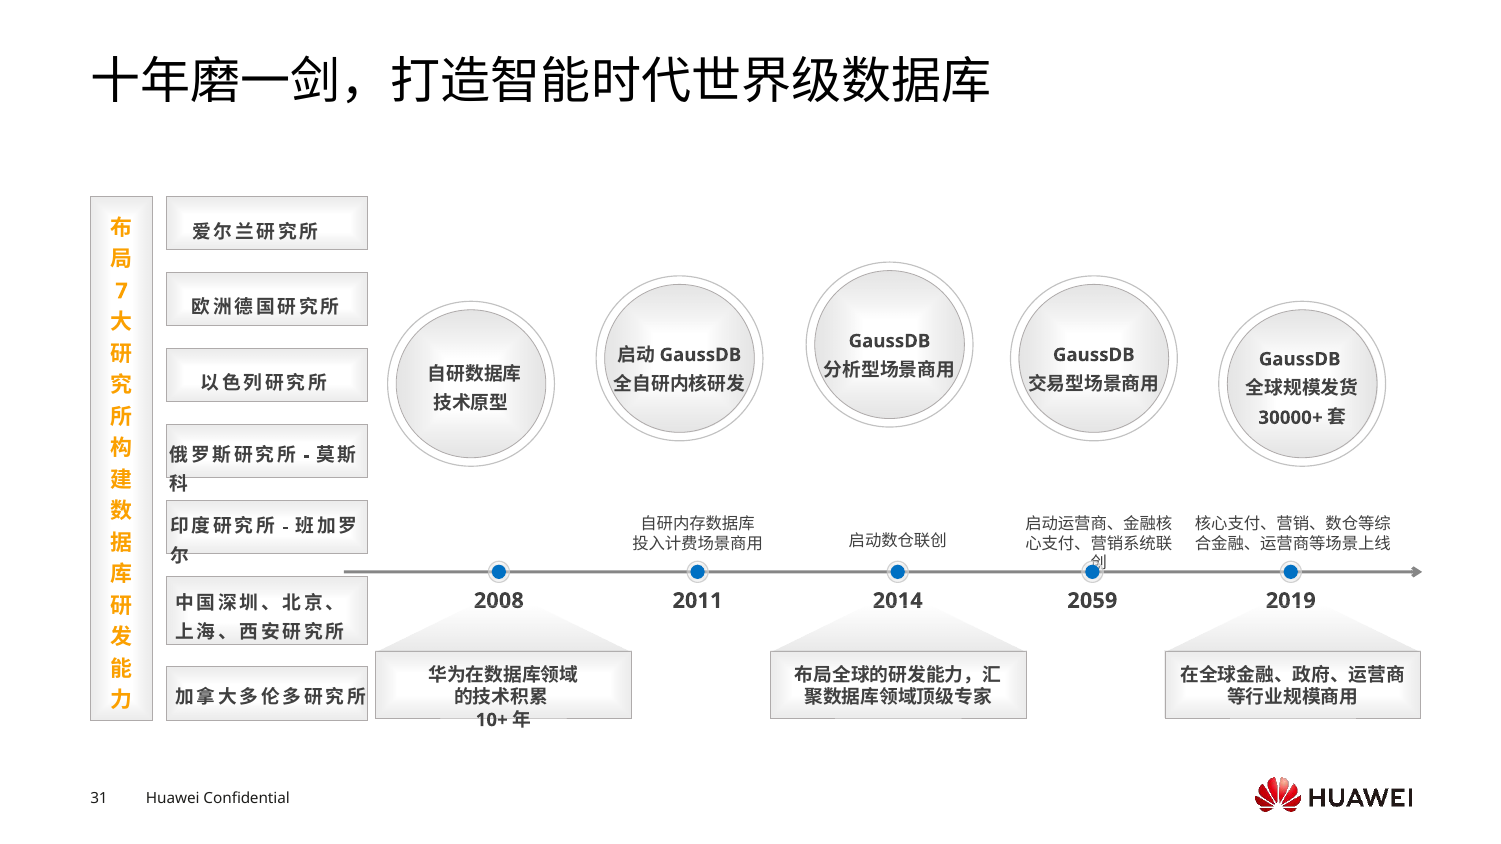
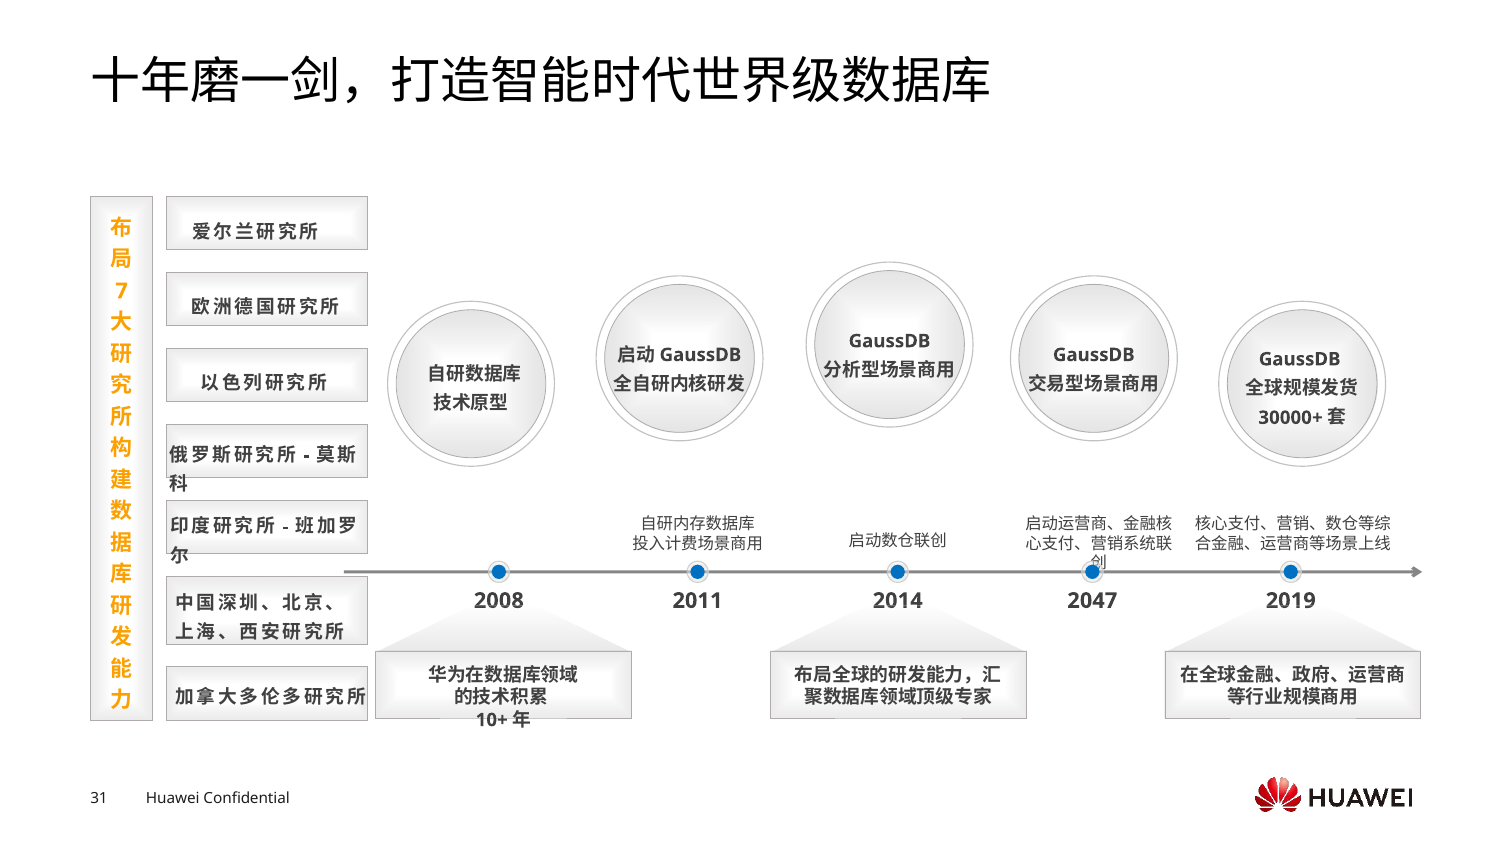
2059: 2059 -> 2047 (1092, 601)
